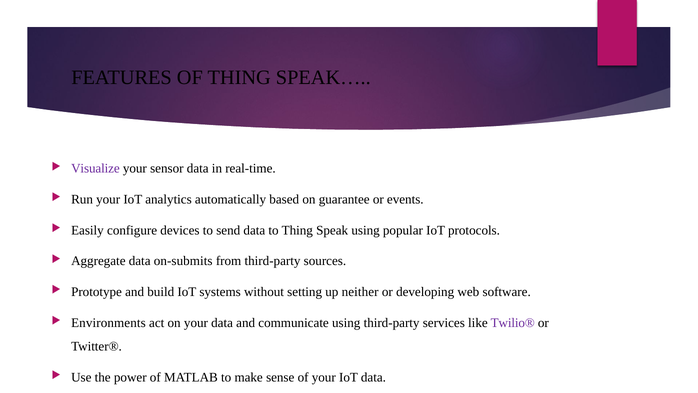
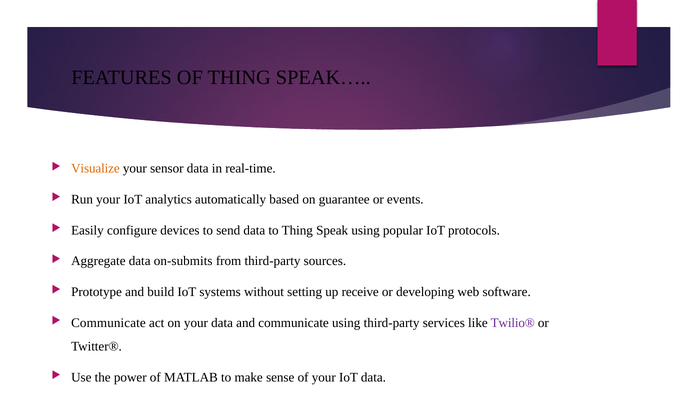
Visualize colour: purple -> orange (95, 168)
neither: neither -> receive (360, 292)
Environments: Environments -> Communicate (108, 322)
